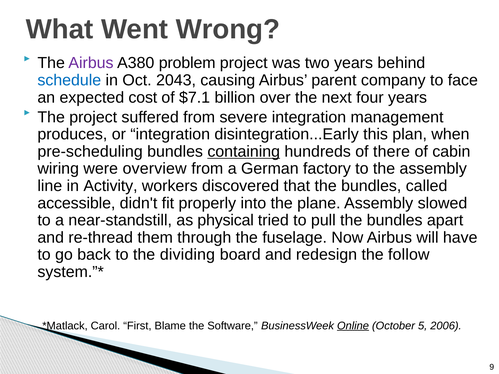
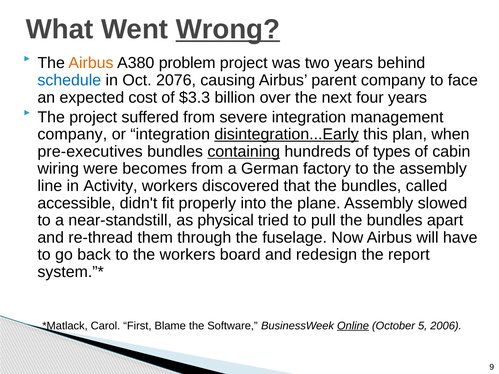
Wrong underline: none -> present (228, 29)
Airbus colour: purple -> orange (91, 63)
2043: 2043 -> 2076 (176, 80)
$7.1: $7.1 -> $3.3 (195, 97)
produces: produces -> company (72, 134)
disintegration...Early underline: none -> present (287, 134)
pre-scheduling: pre-scheduling -> pre-executives (90, 152)
there: there -> types (392, 152)
overview: overview -> becomes (155, 169)
the dividing: dividing -> workers (188, 255)
follow: follow -> report (409, 255)
